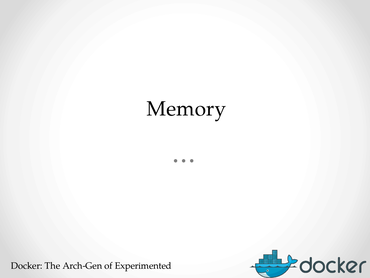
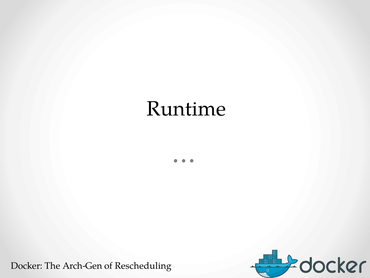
Memory: Memory -> Runtime (186, 109)
Experimented: Experimented -> Rescheduling (143, 265)
